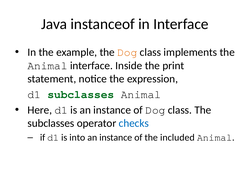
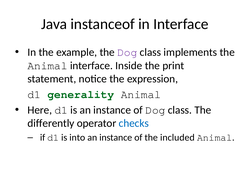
Dog colour: orange -> purple (127, 52)
d1 subclasses: subclasses -> generality (81, 95)
subclasses: subclasses -> differently (51, 124)
